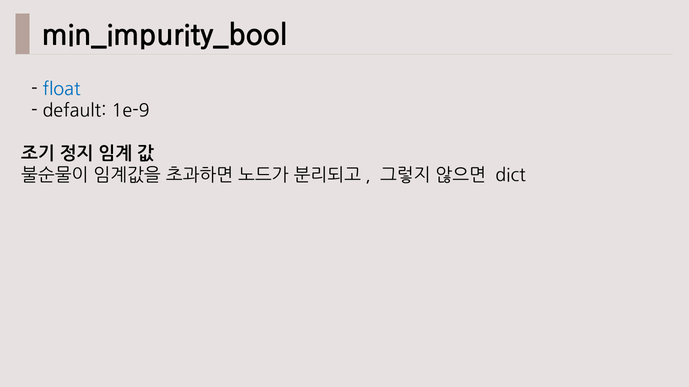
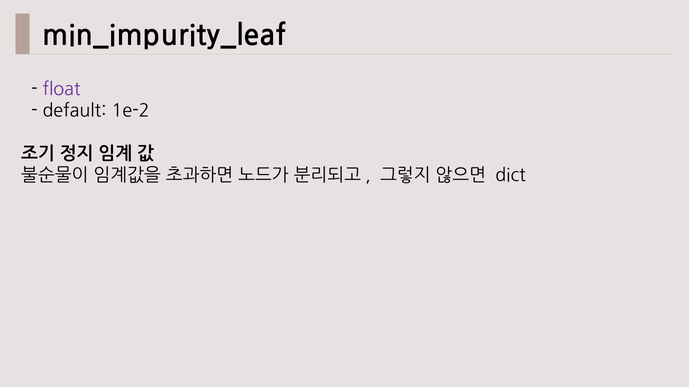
min_impurity_bool: min_impurity_bool -> min_impurity_leaf (164, 36)
float colour: blue -> purple (62, 89)
1e-9: 1e-9 -> 1e-2 (131, 111)
